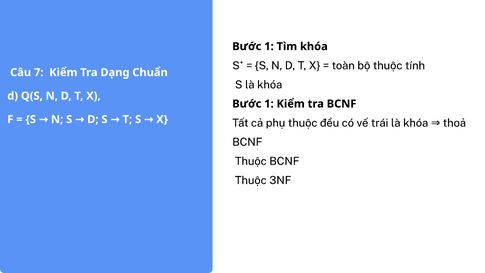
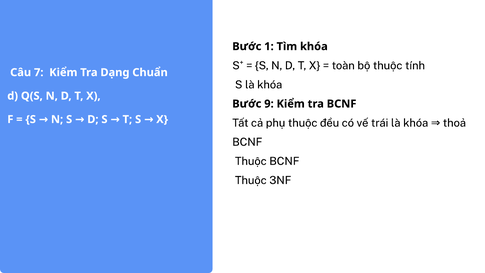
1: 1 -> 9 (269, 104)
